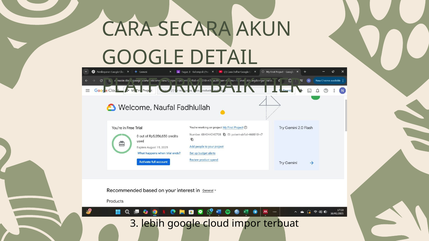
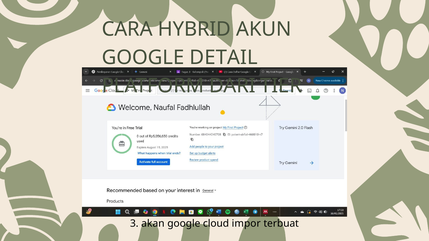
SECARA: SECARA -> HYBRID (194, 29)
BAIK: BAIK -> DARI (232, 86)
lebih: lebih -> akan (153, 224)
